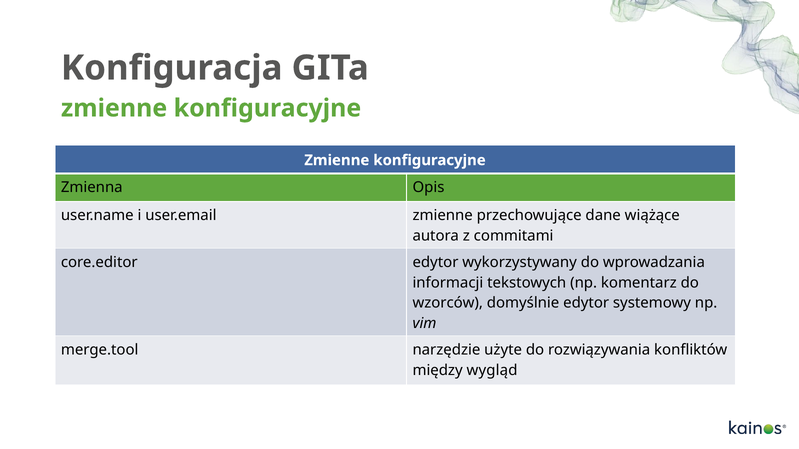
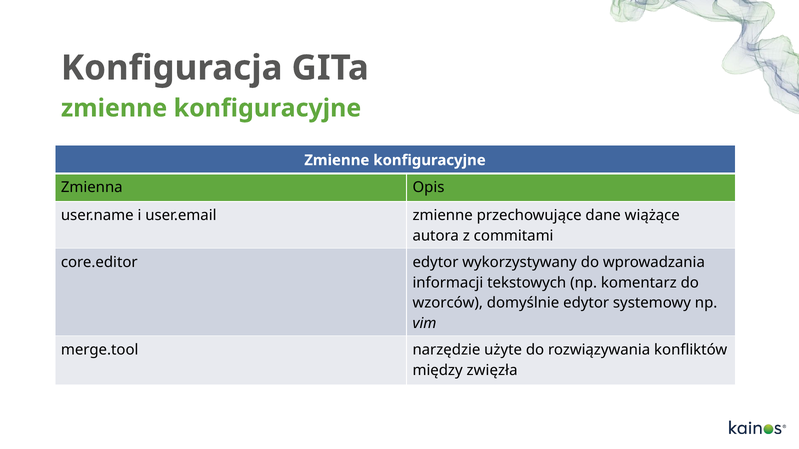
wygląd: wygląd -> zwięzła (492, 370)
